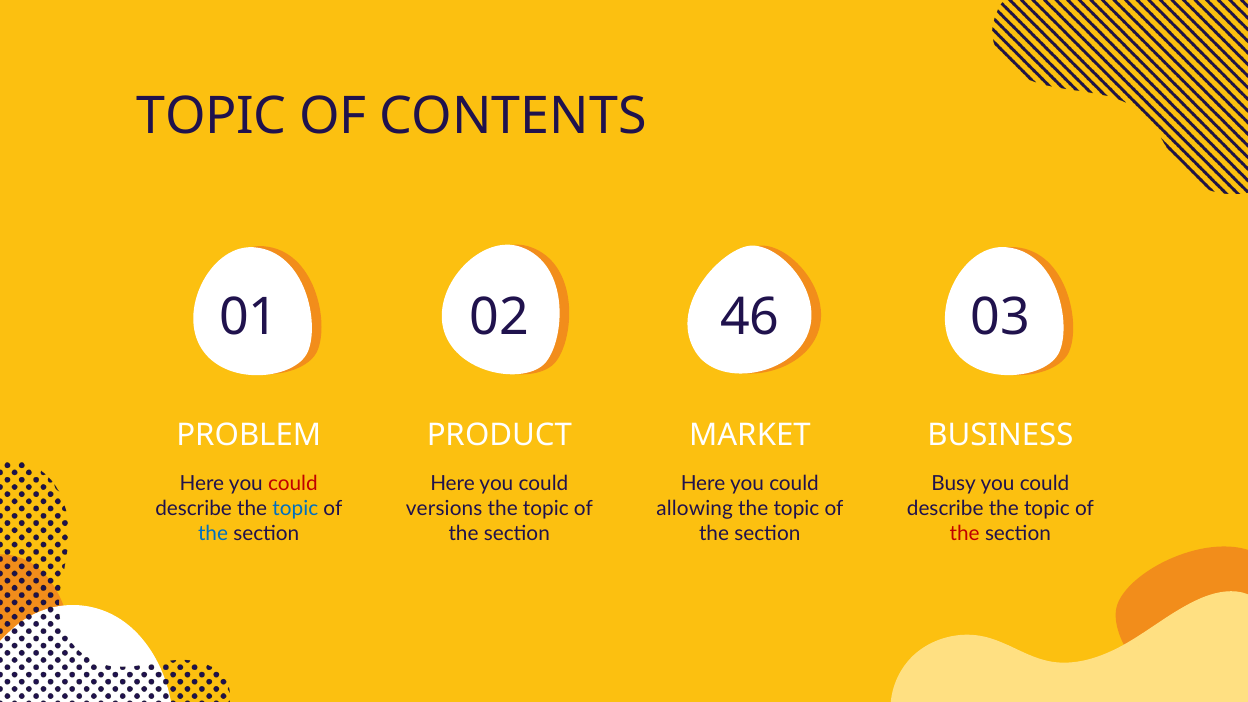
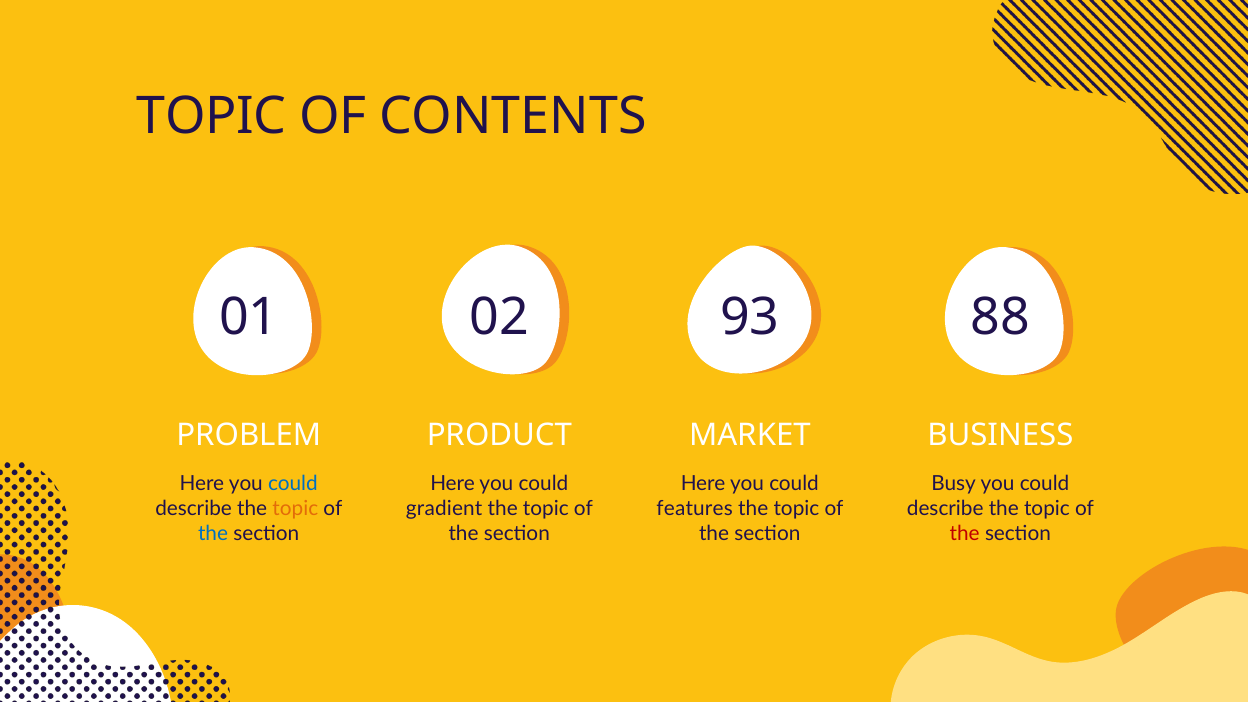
46: 46 -> 93 (750, 317)
03: 03 -> 88 (1000, 317)
could colour: red -> blue (293, 484)
topic colour: blue -> orange (295, 509)
versions: versions -> gradient (444, 509)
allowing: allowing -> features (695, 509)
